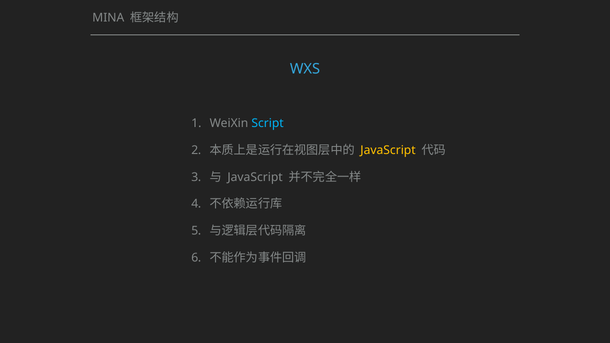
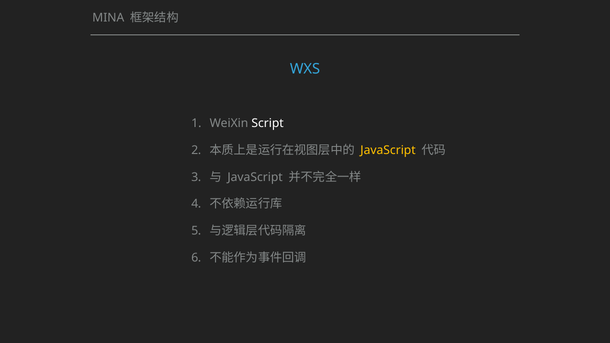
Script colour: light blue -> white (268, 123)
